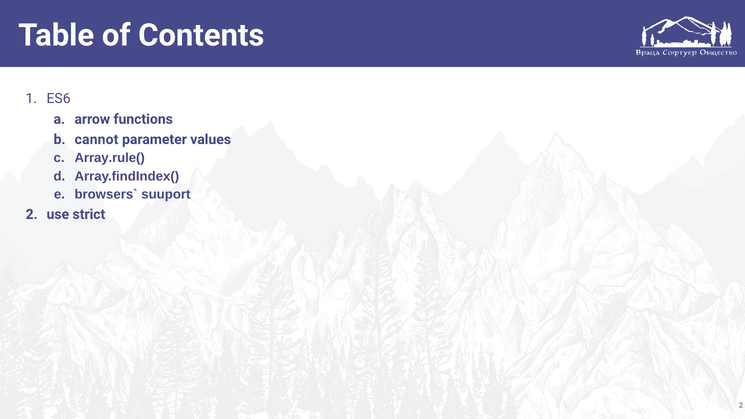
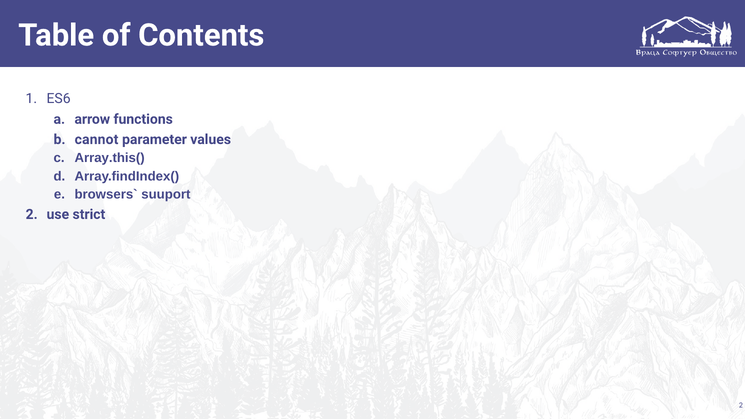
Array.rule(: Array.rule( -> Array.this( (110, 158)
